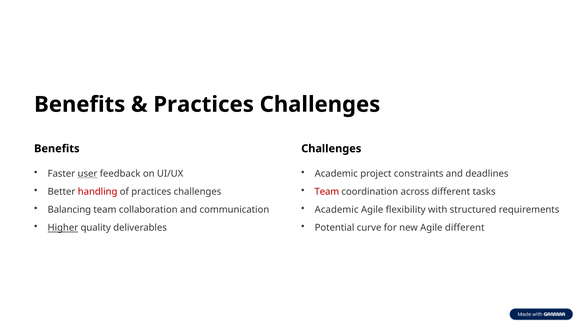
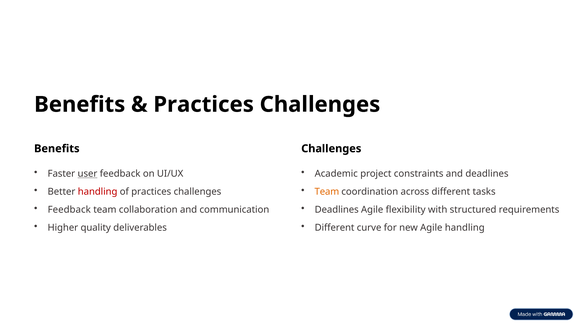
Team colour: red -> orange (327, 192)
Balancing: Balancing -> Feedback (69, 210)
Academic: Academic -> Deadlines (337, 210)
Higher underline: present -> none (63, 228)
Potential: Potential -> Different (335, 228)
Agile different: different -> handling (465, 228)
